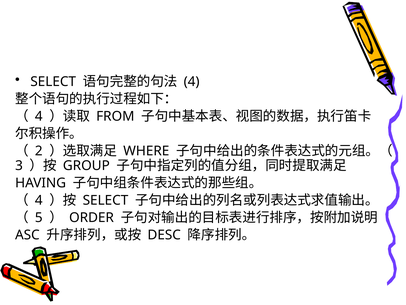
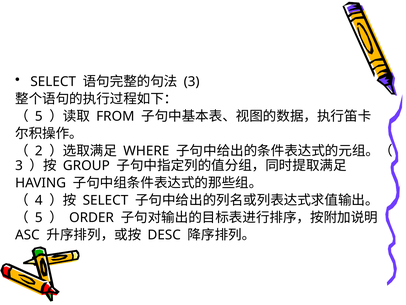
4: 4 -> 3 (192, 82)
4: 4 -> 5 (39, 116)
